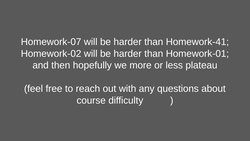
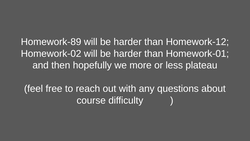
Homework-07: Homework-07 -> Homework-89 (51, 42)
Homework-41: Homework-41 -> Homework-12 (197, 42)
